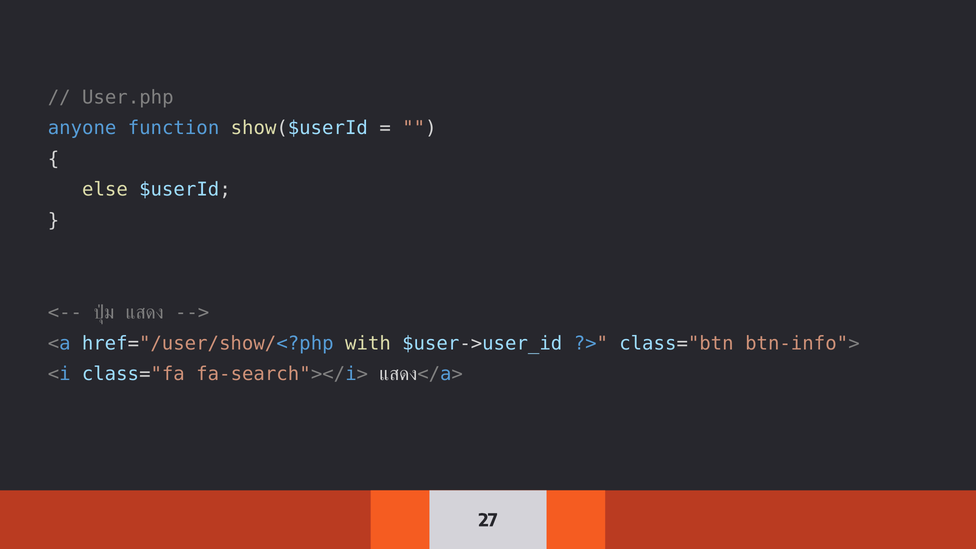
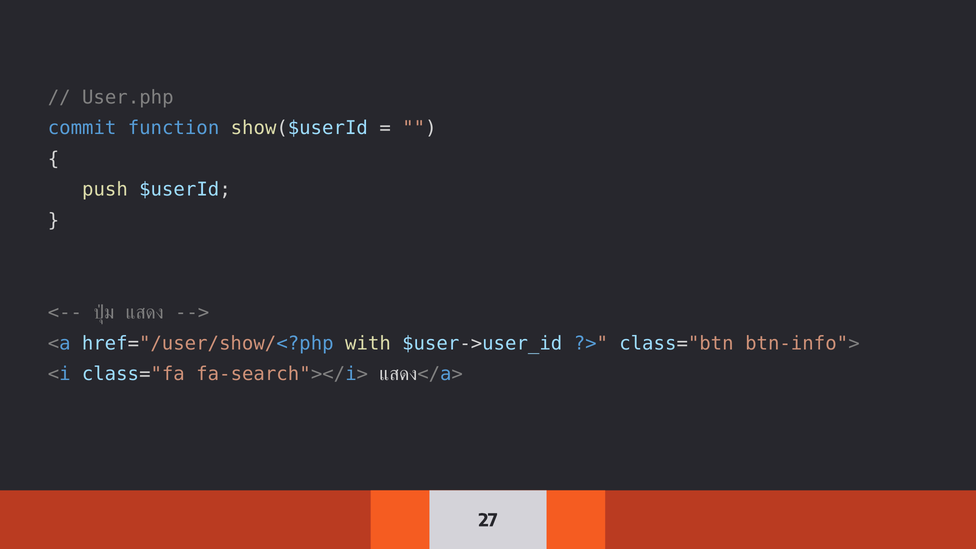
anyone: anyone -> commit (82, 128)
else: else -> push (105, 190)
